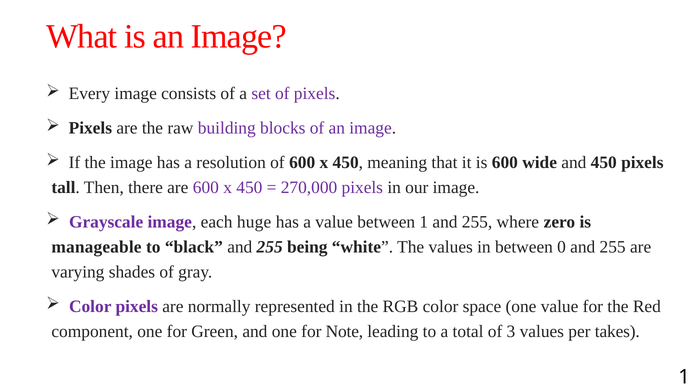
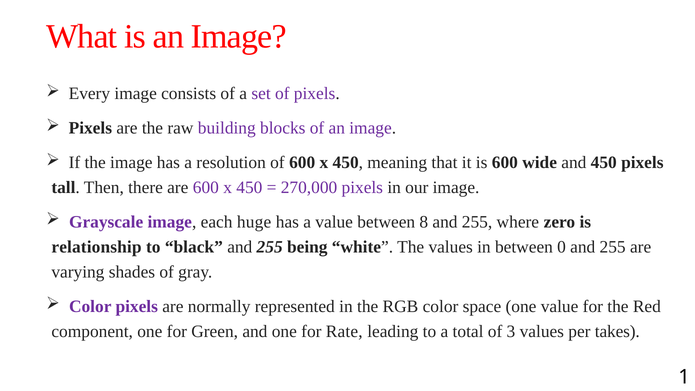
between 1: 1 -> 8 (424, 222)
manageable: manageable -> relationship (97, 247)
Note: Note -> Rate (344, 332)
